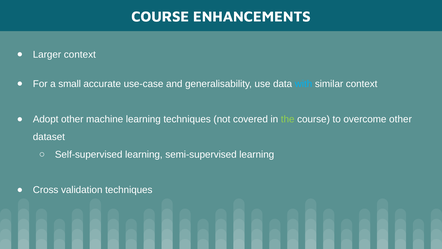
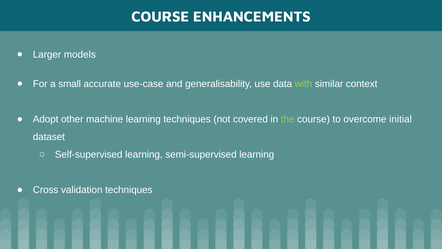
Larger context: context -> models (80, 54)
with colour: light blue -> light green (304, 84)
overcome other: other -> initial (401, 119)
